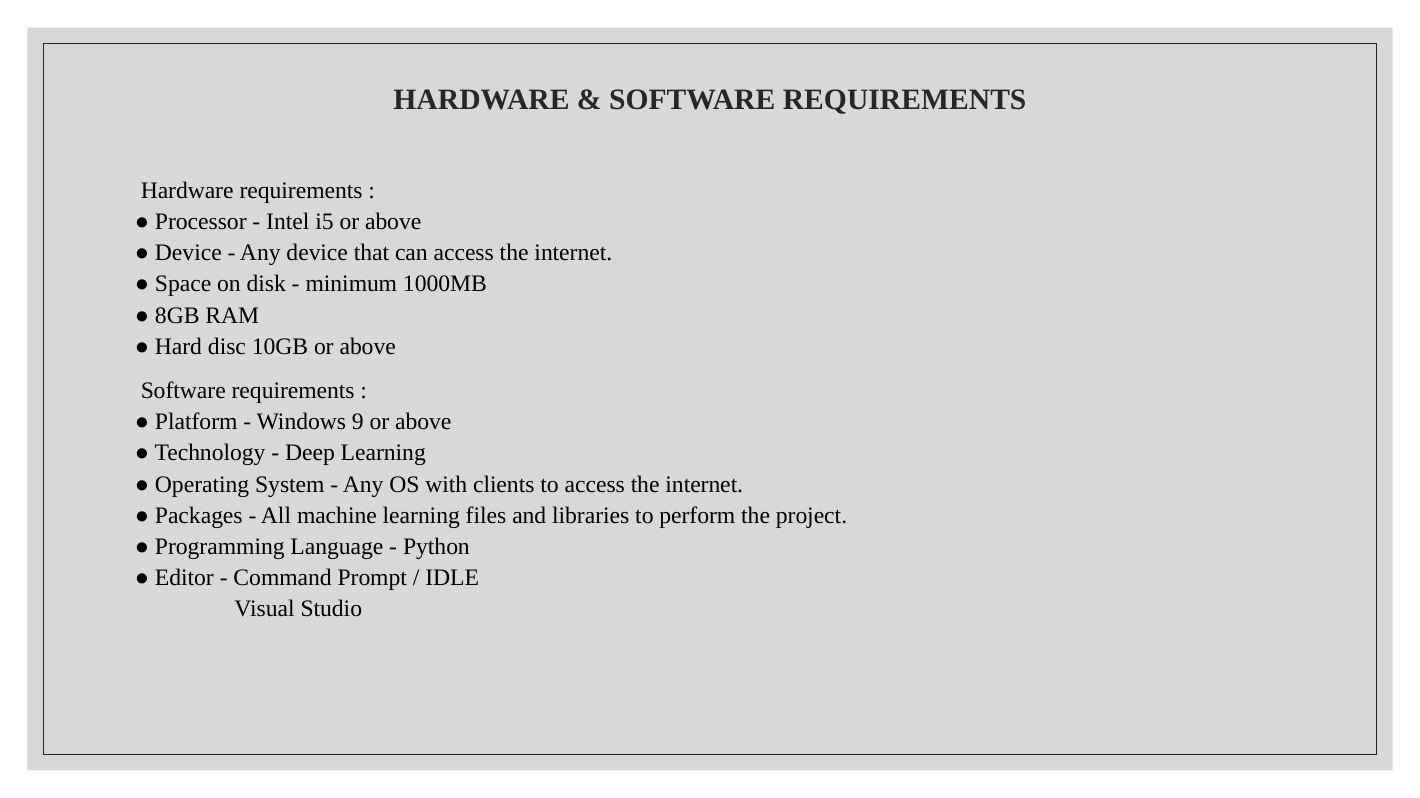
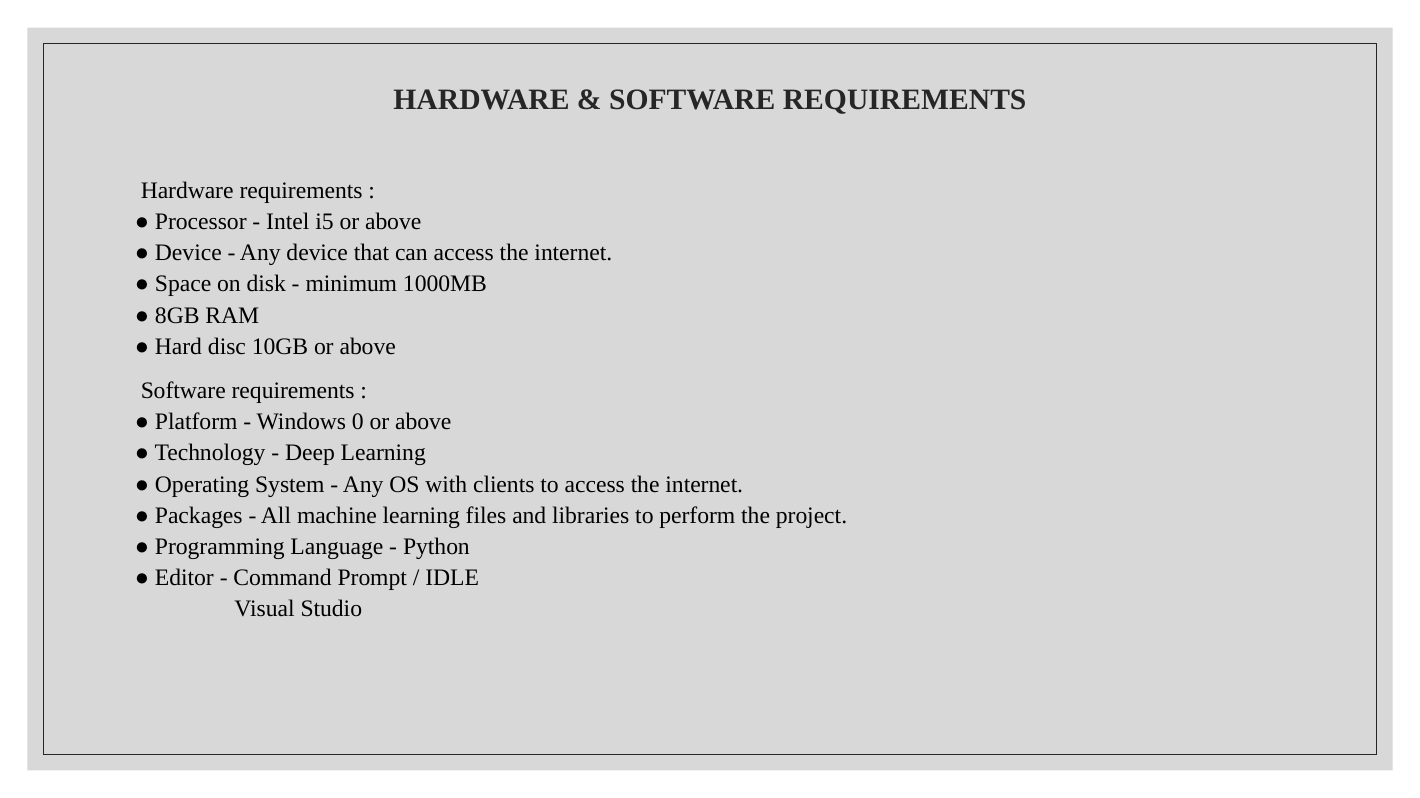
9: 9 -> 0 (358, 422)
